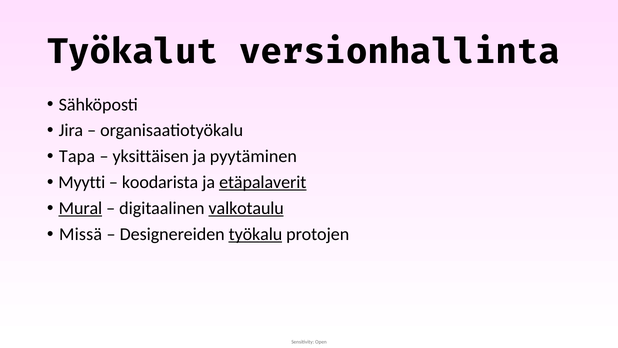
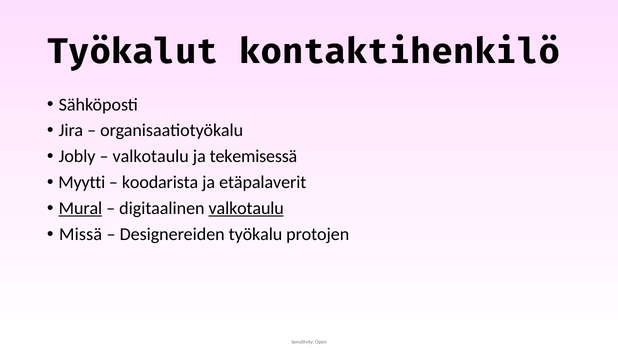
versionhallinta: versionhallinta -> kontaktihenkilö (400, 52)
Tapa: Tapa -> Jobly (77, 156)
yksittäisen: yksittäisen -> valkotaulu (151, 156)
pyytäminen: pyytäminen -> tekemisessä (253, 156)
etäpalaverit underline: present -> none (263, 182)
työkalu underline: present -> none (255, 234)
